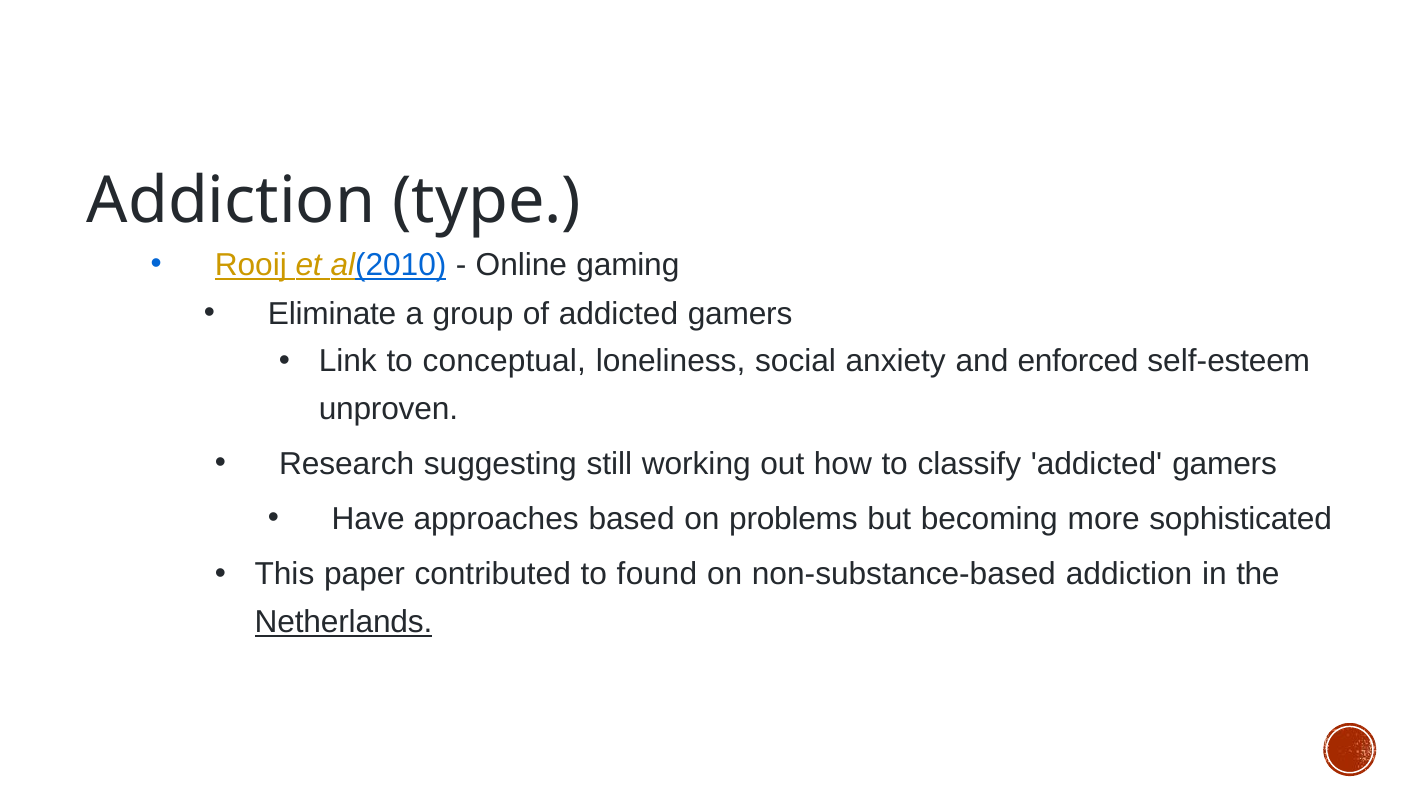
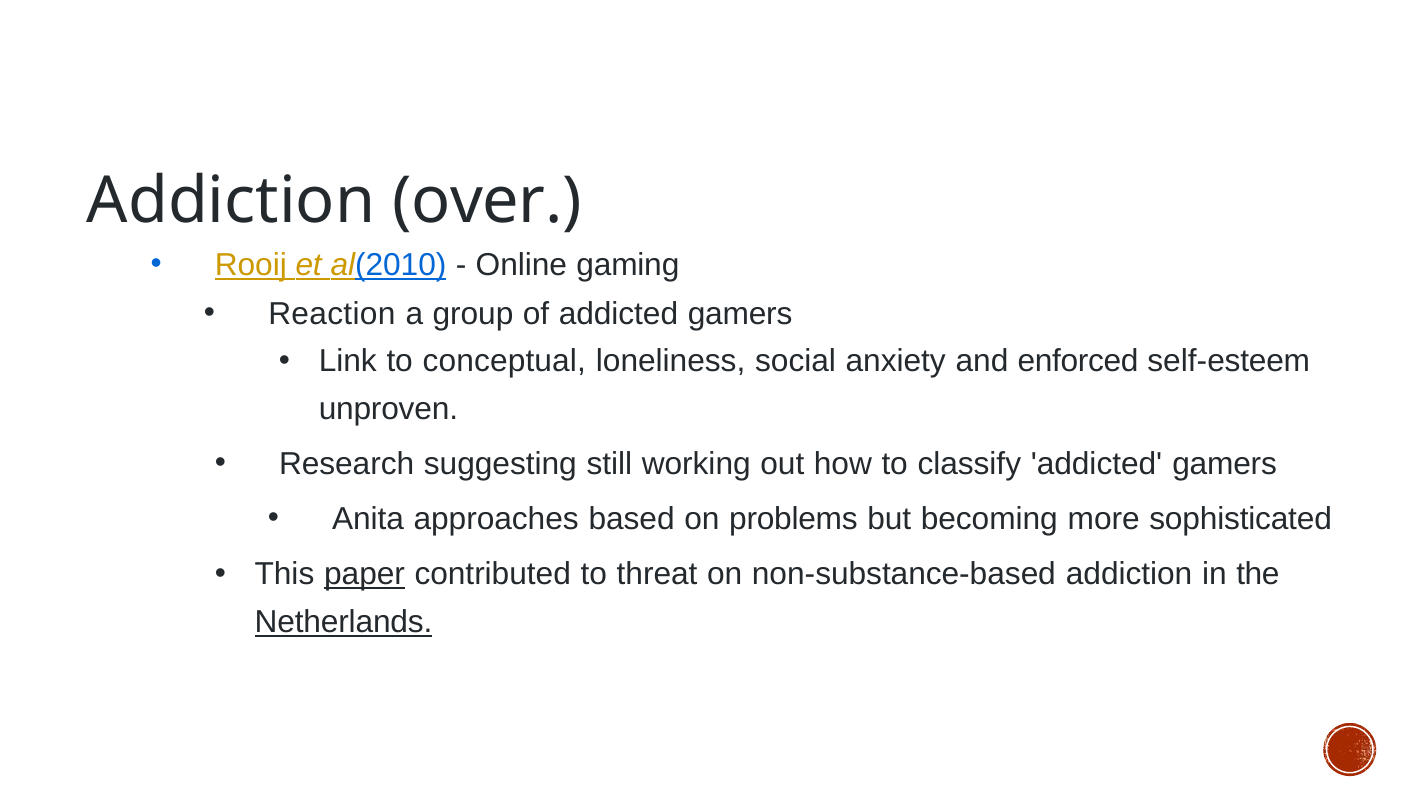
type: type -> over (487, 201)
Eliminate: Eliminate -> Reaction (332, 314)
Have: Have -> Anita (368, 519)
paper underline: none -> present (365, 574)
found: found -> threat (657, 574)
